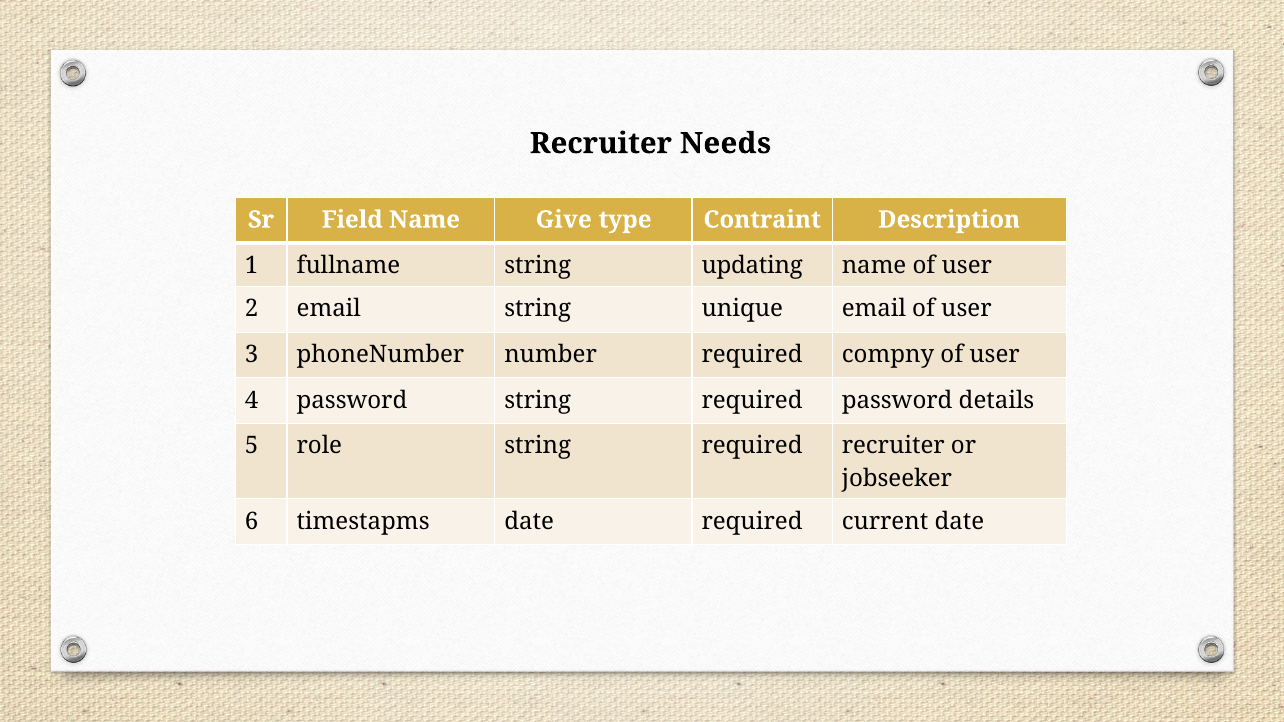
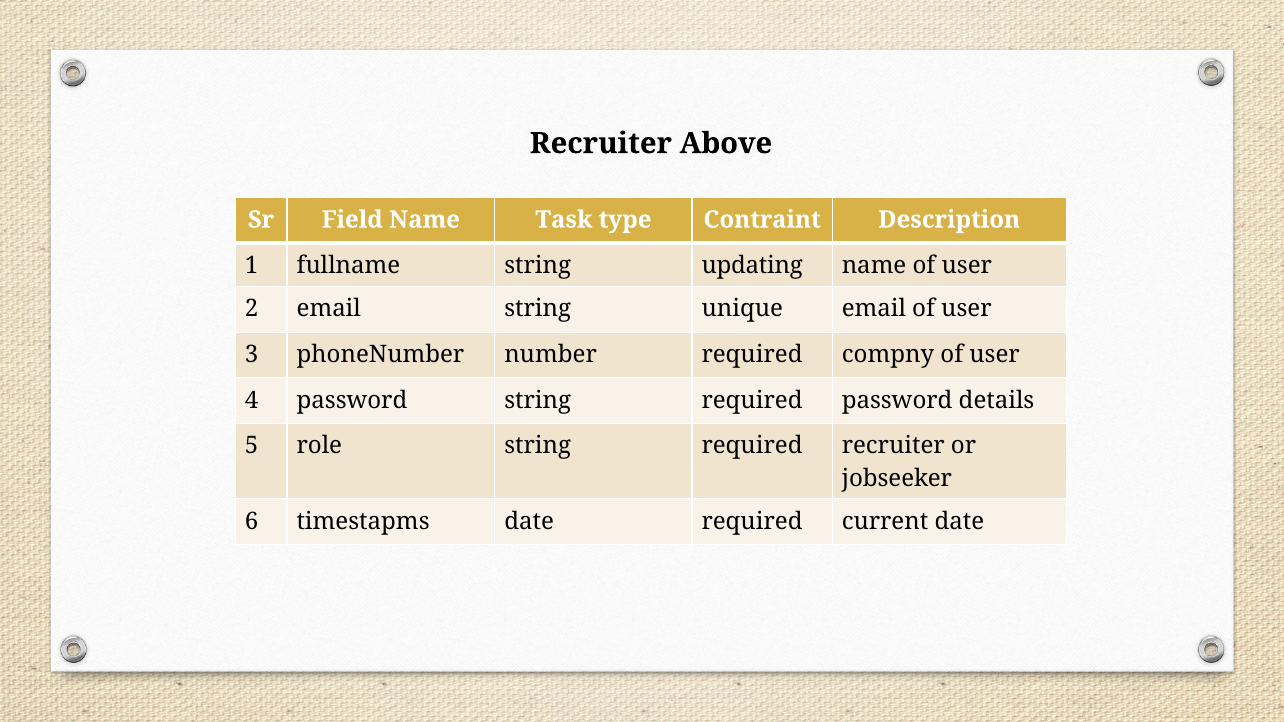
Needs: Needs -> Above (726, 143)
Give: Give -> Task (564, 220)
